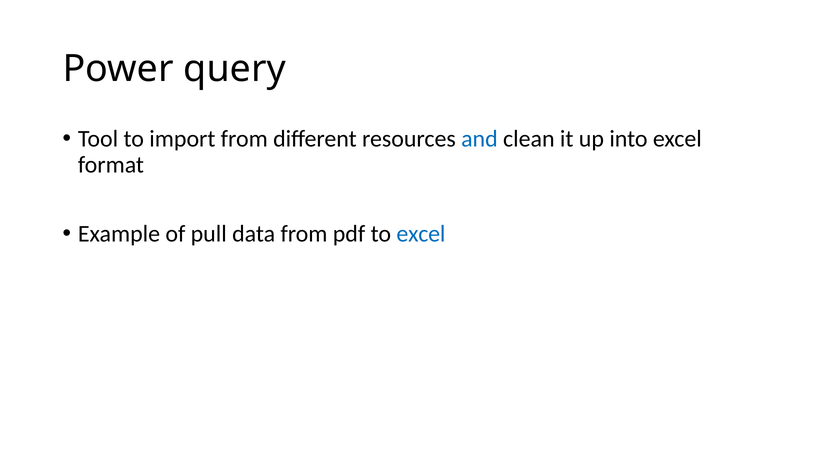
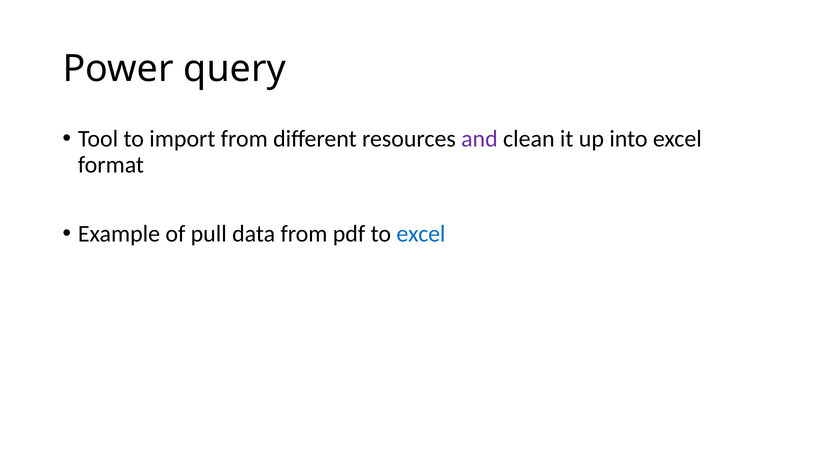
and colour: blue -> purple (479, 139)
